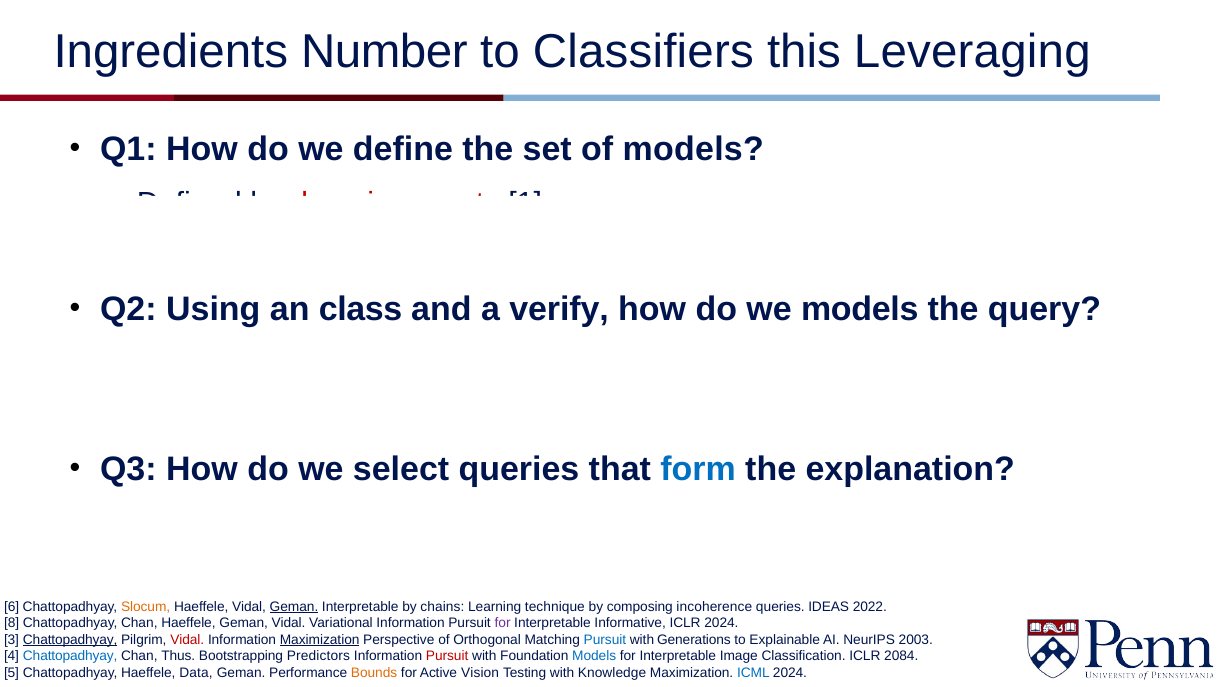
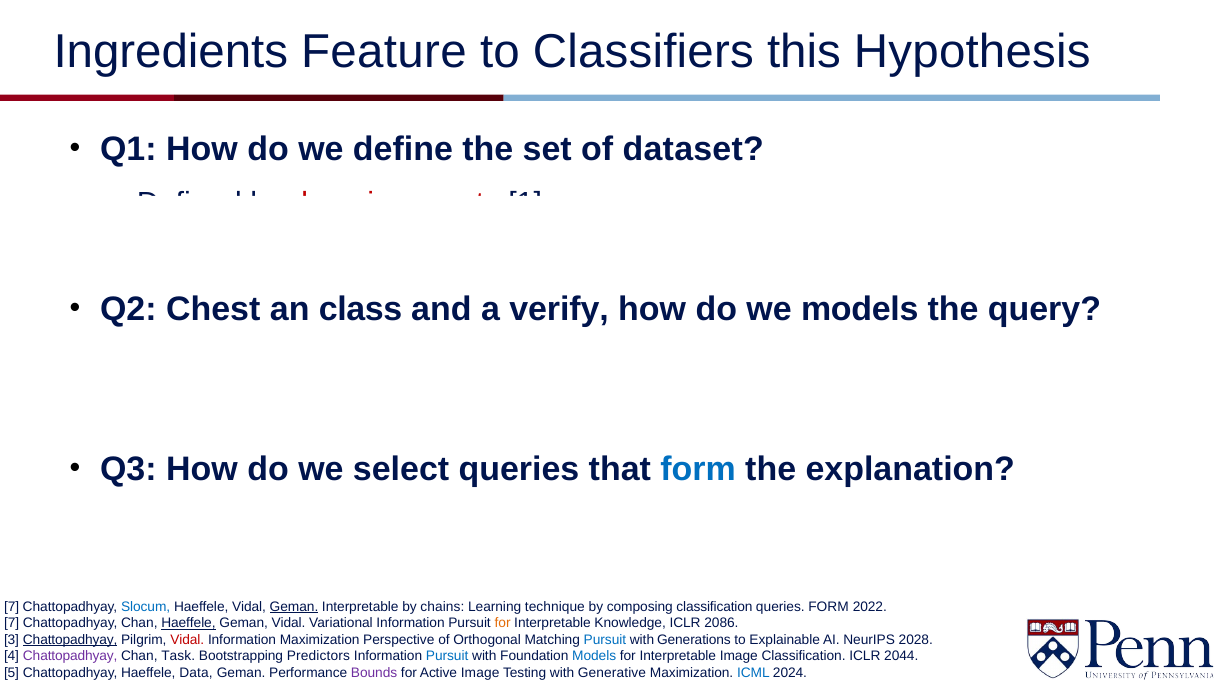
Ingredients Number: Number -> Feature (384, 52)
Leveraging: Leveraging -> Hypothesis (972, 52)
of models: models -> dataset (693, 149)
Q2 Using: Using -> Chest (213, 309)
6: 6 -> 7 (12, 607)
Slocum colour: orange -> blue (146, 607)
composing incoherence: incoherence -> classification (714, 607)
queries IDEAS: IDEAS -> FORM (829, 607)
8: 8 -> 7 (12, 623)
Haeffele underline: none -> present (188, 623)
for colour: purple -> orange (503, 623)
Informative: Informative -> Knowledge (630, 623)
ICLR 2024: 2024 -> 2086 (721, 623)
Maximization underline: present -> none (320, 640)
2003: 2003 -> 2028 (916, 640)
Chattopadhyay colour: blue -> purple (70, 656)
Chan Thus: Thus -> Task (178, 656)
Pursuit colour: red -> blue (447, 656)
2084: 2084 -> 2044 (901, 656)
Bounds colour: orange -> purple (374, 672)
Active Vision: Vision -> Image (480, 672)
with Knowledge: Knowledge -> Generative (612, 672)
